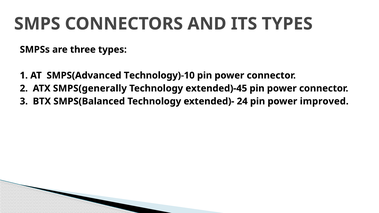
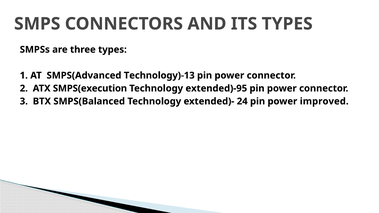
Technology)-10: Technology)-10 -> Technology)-13 (159, 75)
SMPS(generally: SMPS(generally -> SMPS(execution (90, 88)
extended)-45: extended)-45 -> extended)-95 (216, 88)
